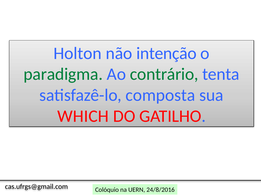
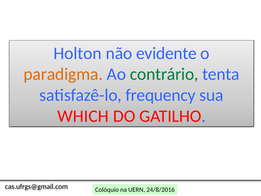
intenção: intenção -> evidente (166, 53)
paradigma colour: green -> orange (63, 74)
composta: composta -> frequency (160, 95)
